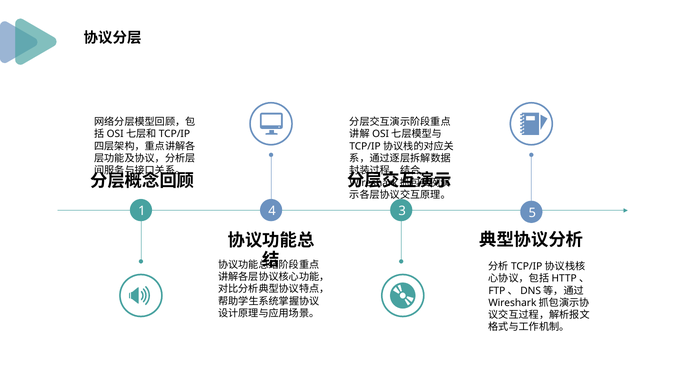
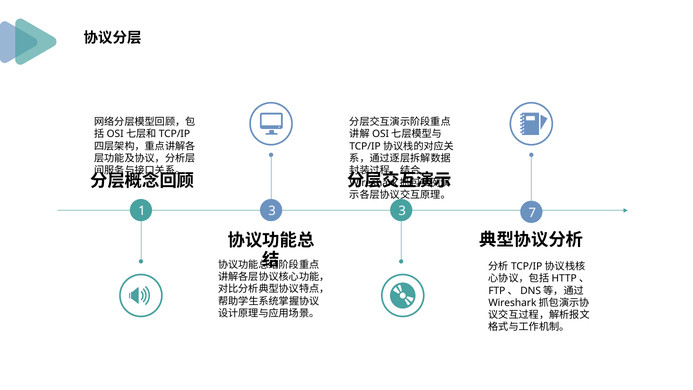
1 4: 4 -> 3 (272, 211)
5: 5 -> 7 (532, 213)
